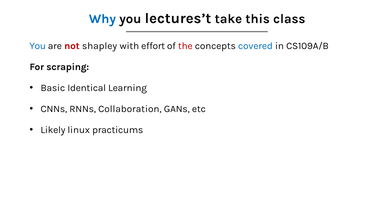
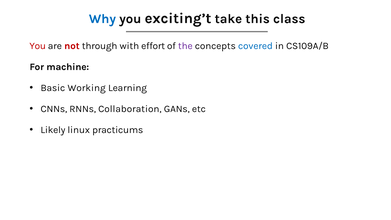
lectures’t: lectures’t -> exciting’t (178, 18)
You colour: blue -> red (38, 46)
shapley: shapley -> through (100, 46)
the colour: red -> purple (185, 46)
scraping: scraping -> machine (68, 67)
Identical: Identical -> Working (87, 88)
